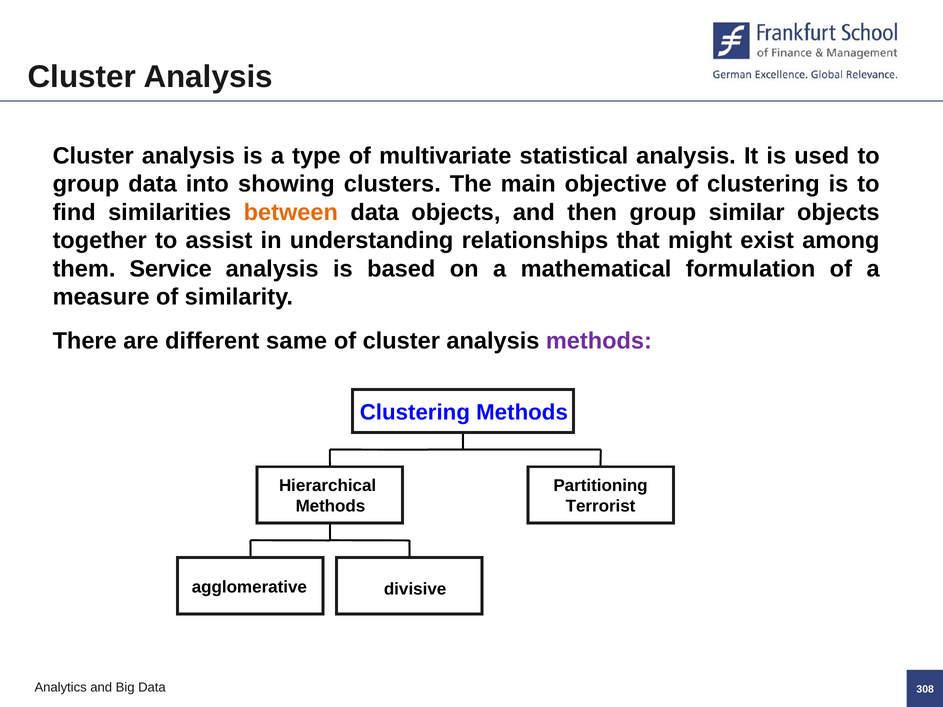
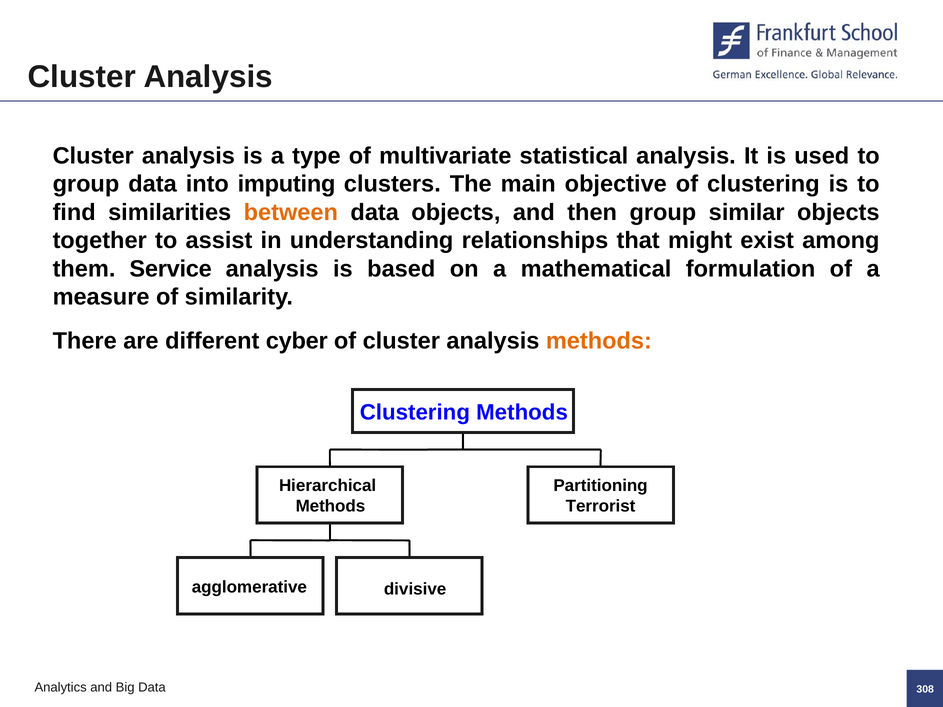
showing: showing -> imputing (287, 184)
same: same -> cyber (297, 341)
methods colour: purple -> orange (599, 341)
